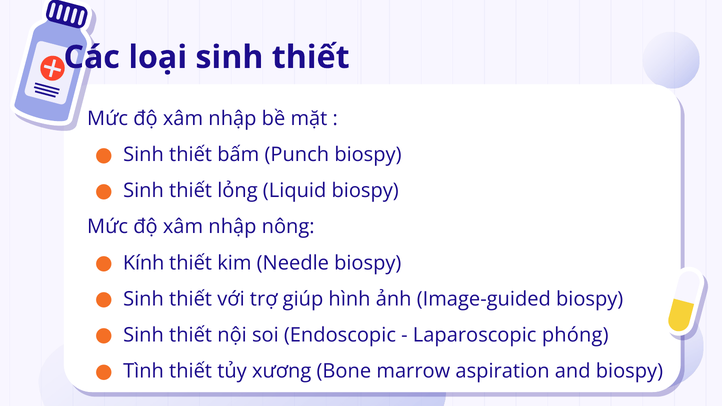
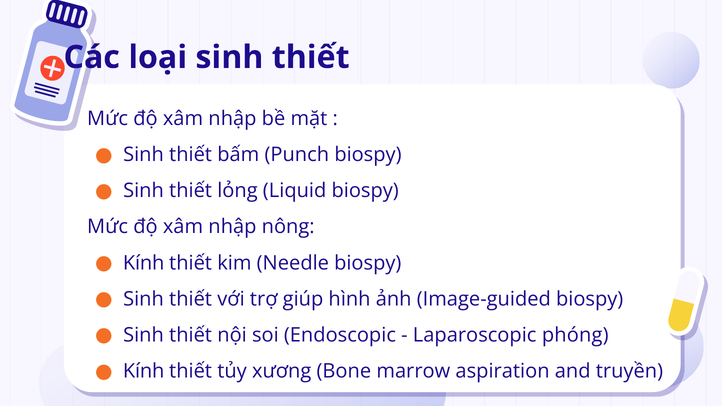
Tình: Tình -> Kính (144, 371)
and biospy: biospy -> truyền (629, 371)
